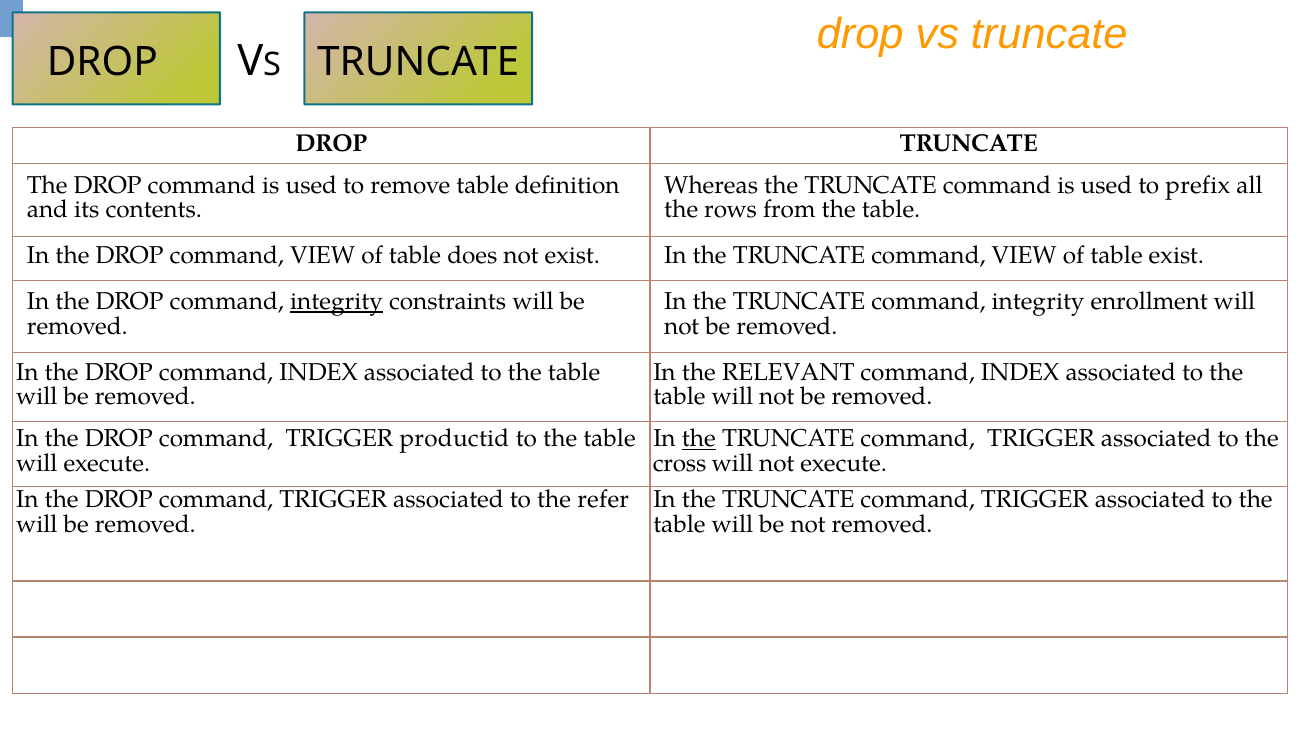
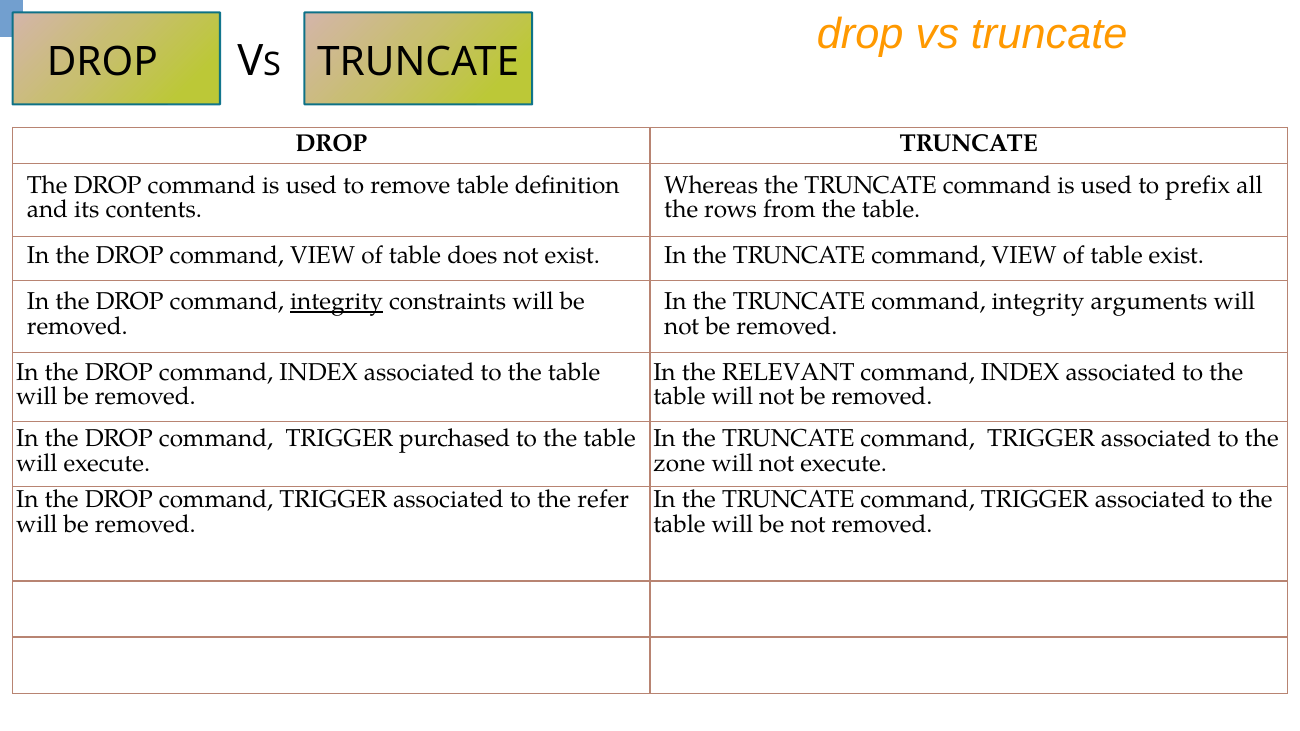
enrollment: enrollment -> arguments (1149, 302)
productid: productid -> purchased (455, 439)
the underline: present -> none (699, 439)
cross: cross -> zone (679, 464)
